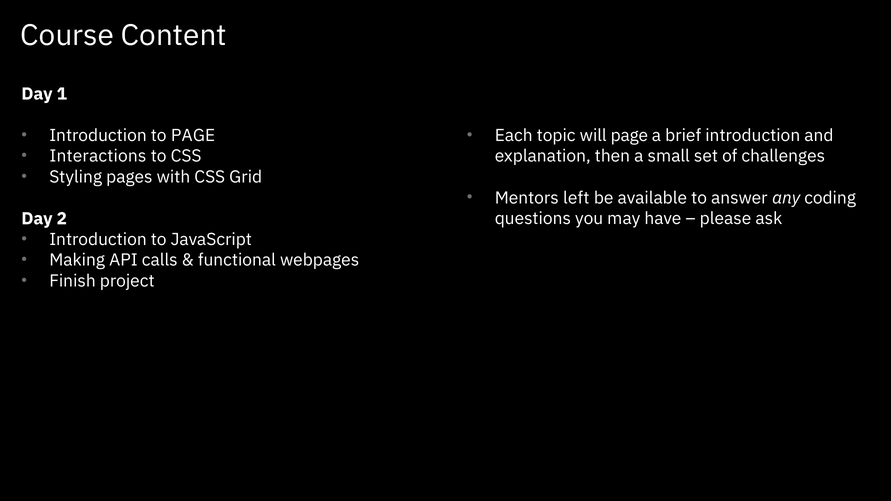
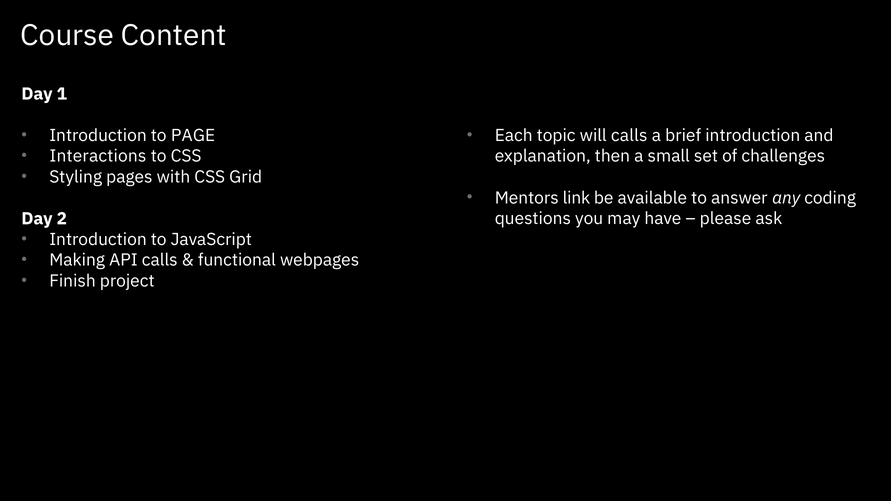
will page: page -> calls (629, 135)
left: left -> link (576, 198)
